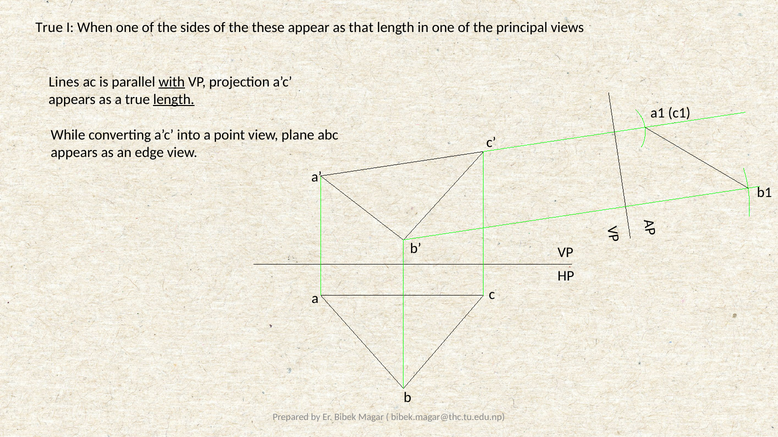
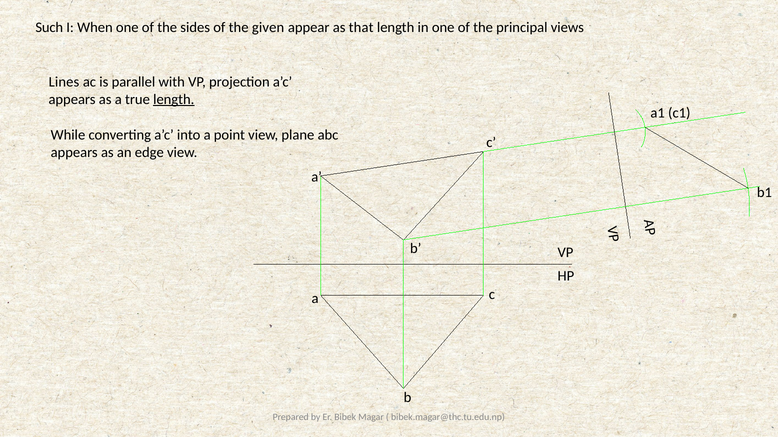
True: True -> Such (49, 27)
these: these -> given (268, 27)
with underline: present -> none (172, 82)
